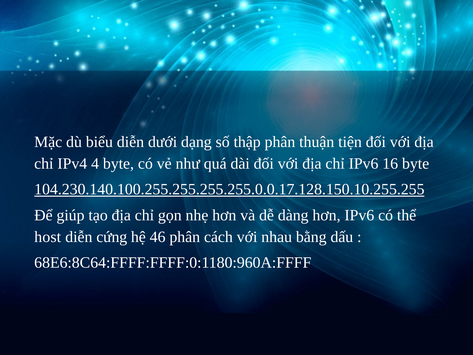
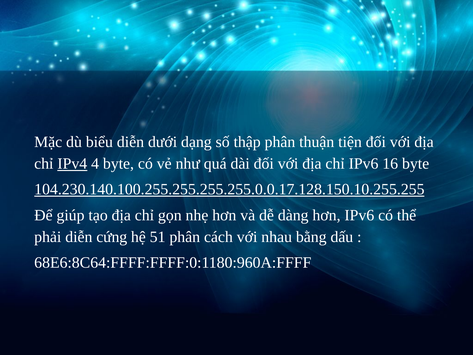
IPv4 underline: none -> present (72, 164)
host: host -> phải (48, 237)
46: 46 -> 51 (158, 237)
